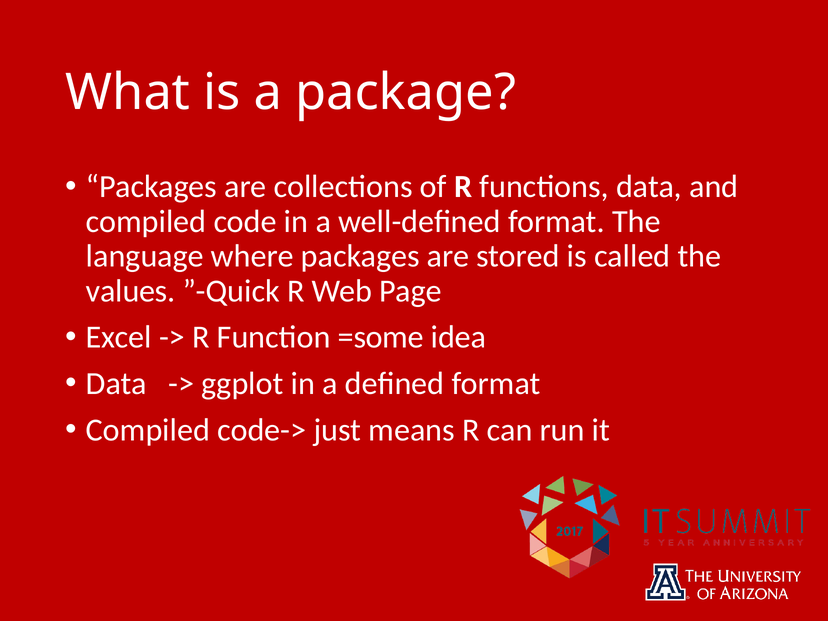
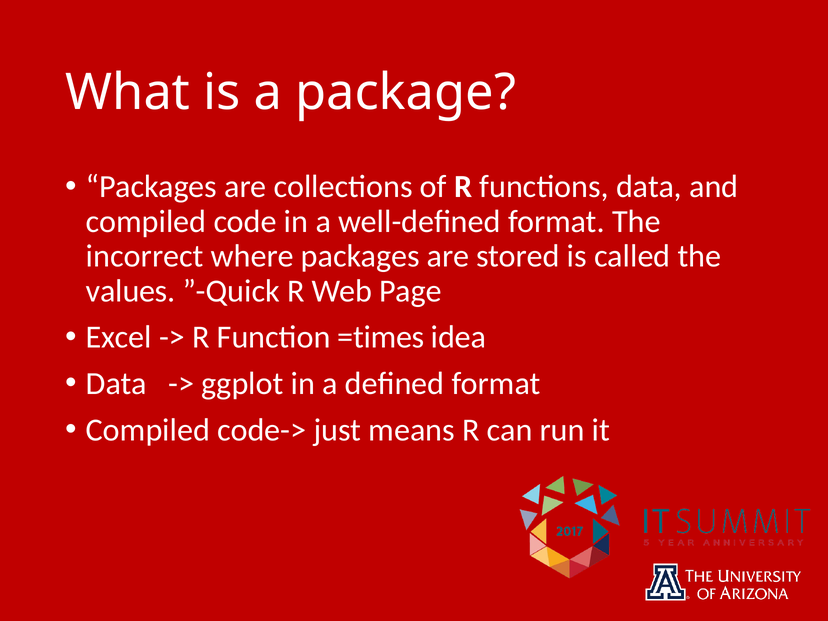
language: language -> incorrect (145, 256)
=some: =some -> =times (381, 337)
